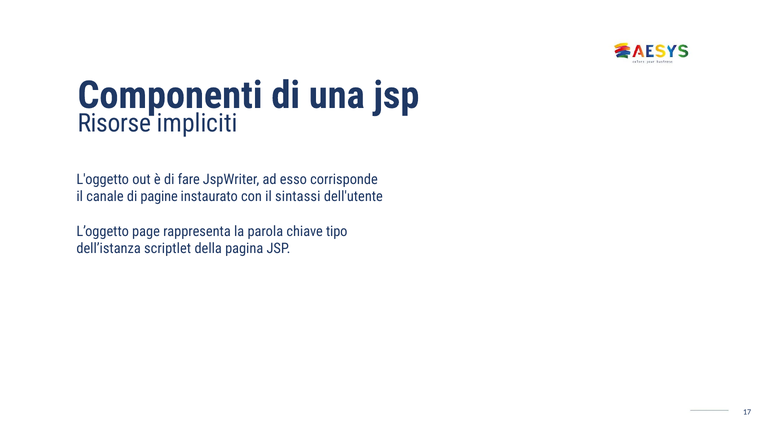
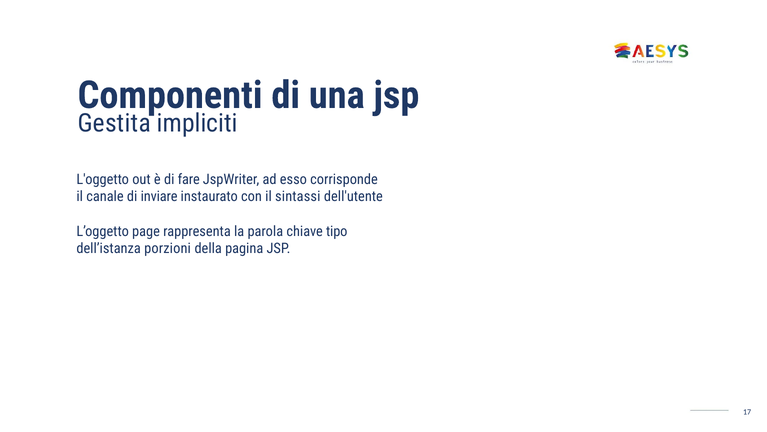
Risorse: Risorse -> Gestita (114, 123)
pagine: pagine -> inviare (159, 196)
scriptlet: scriptlet -> porzioni (168, 248)
